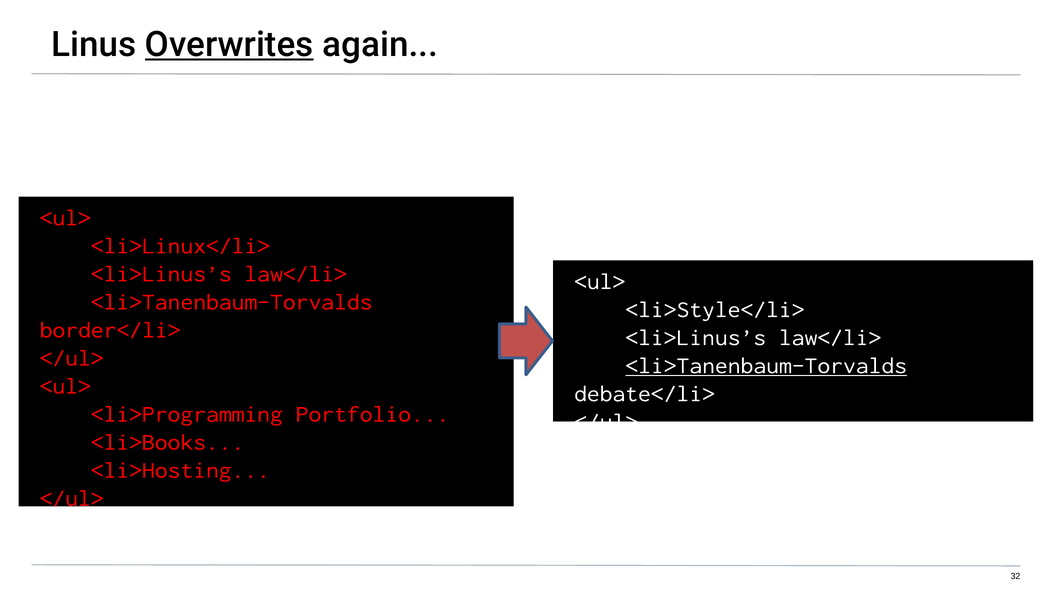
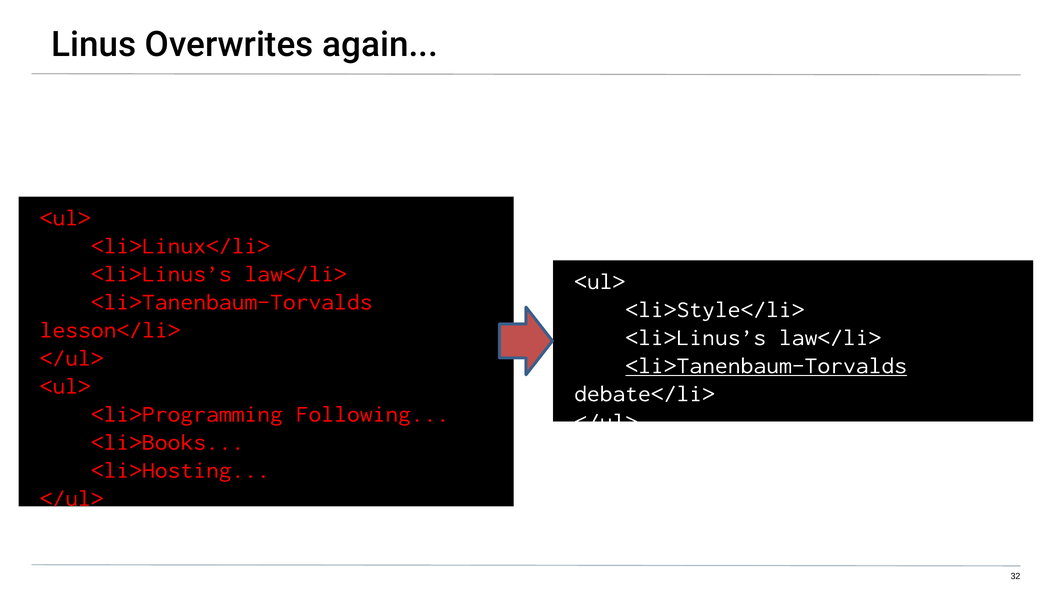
Overwrites underline: present -> none (229, 45)
border</li>: border</li> -> lesson</li> (110, 330)
Portfolio: Portfolio -> Following (373, 414)
